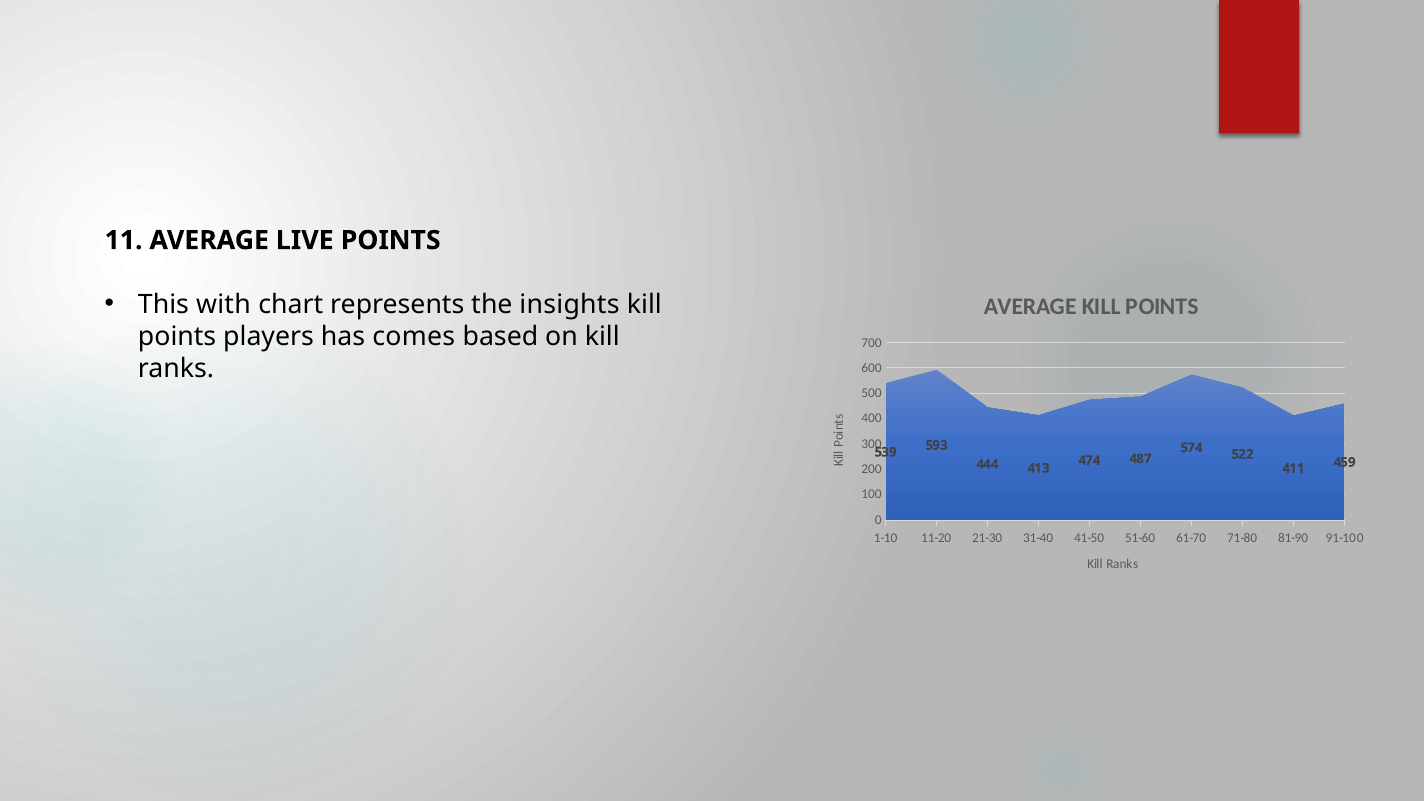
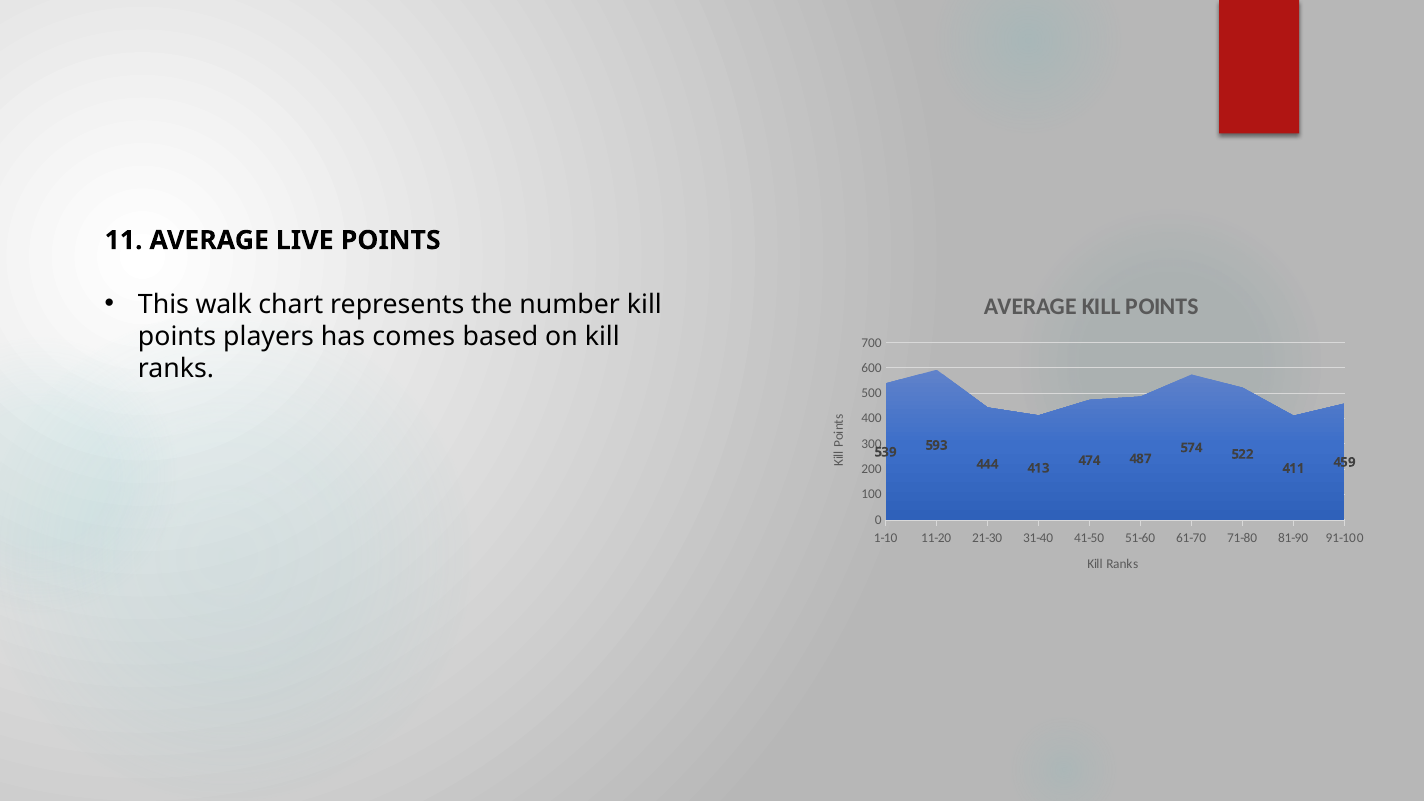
with: with -> walk (224, 304)
insights: insights -> number (570, 304)
